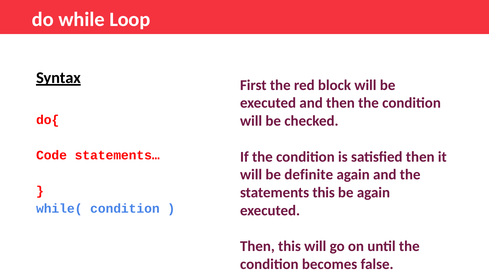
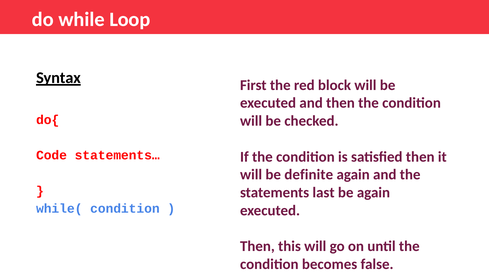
statements this: this -> last (324, 193)
